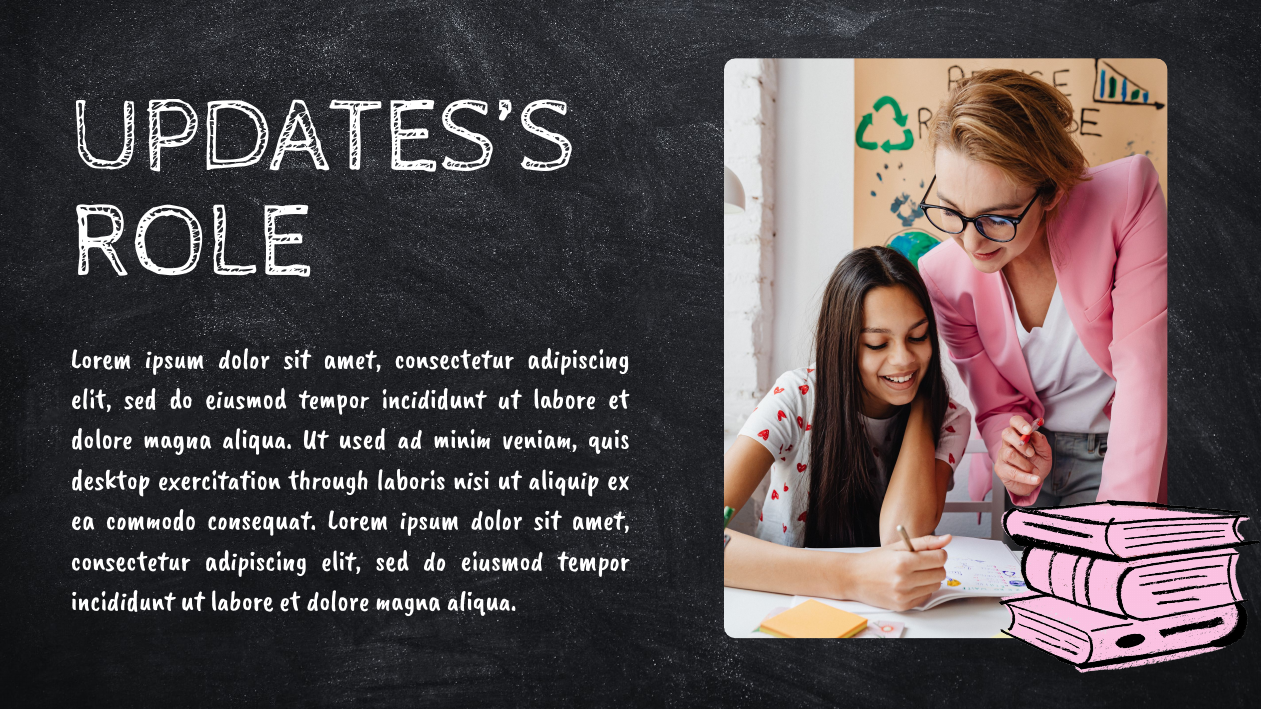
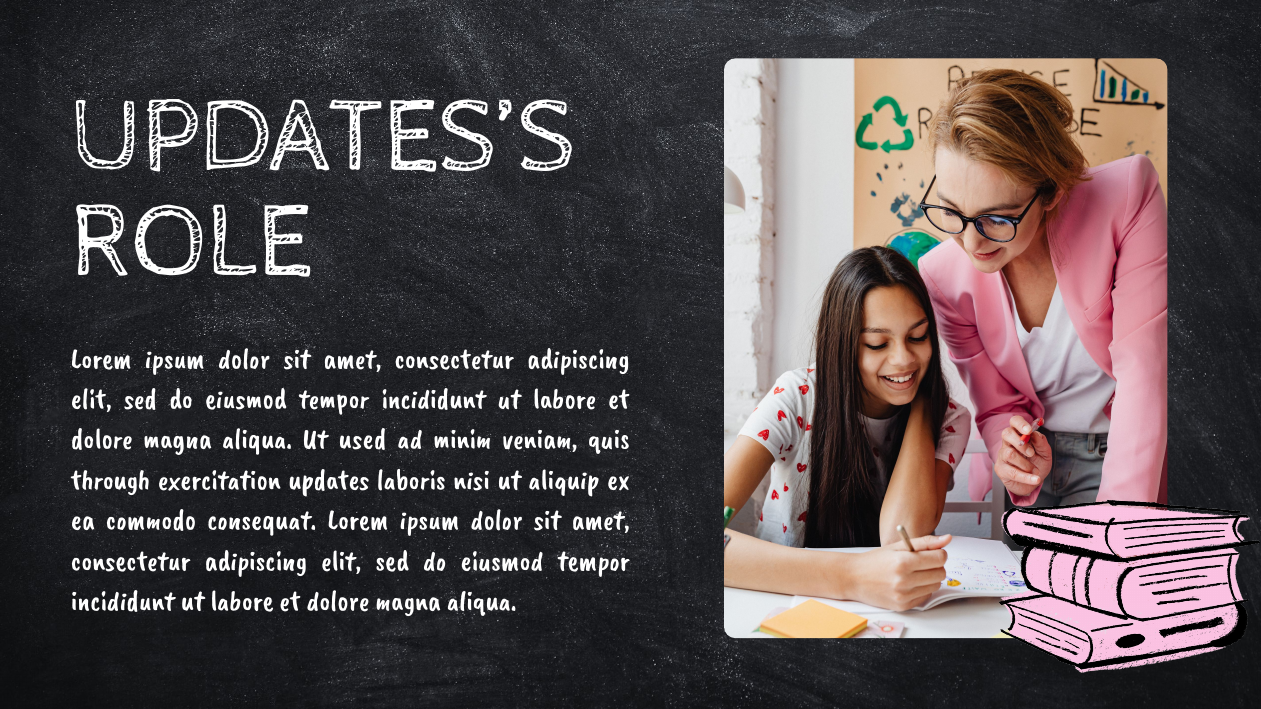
desktop: desktop -> through (111, 480)
through: through -> updates (329, 480)
